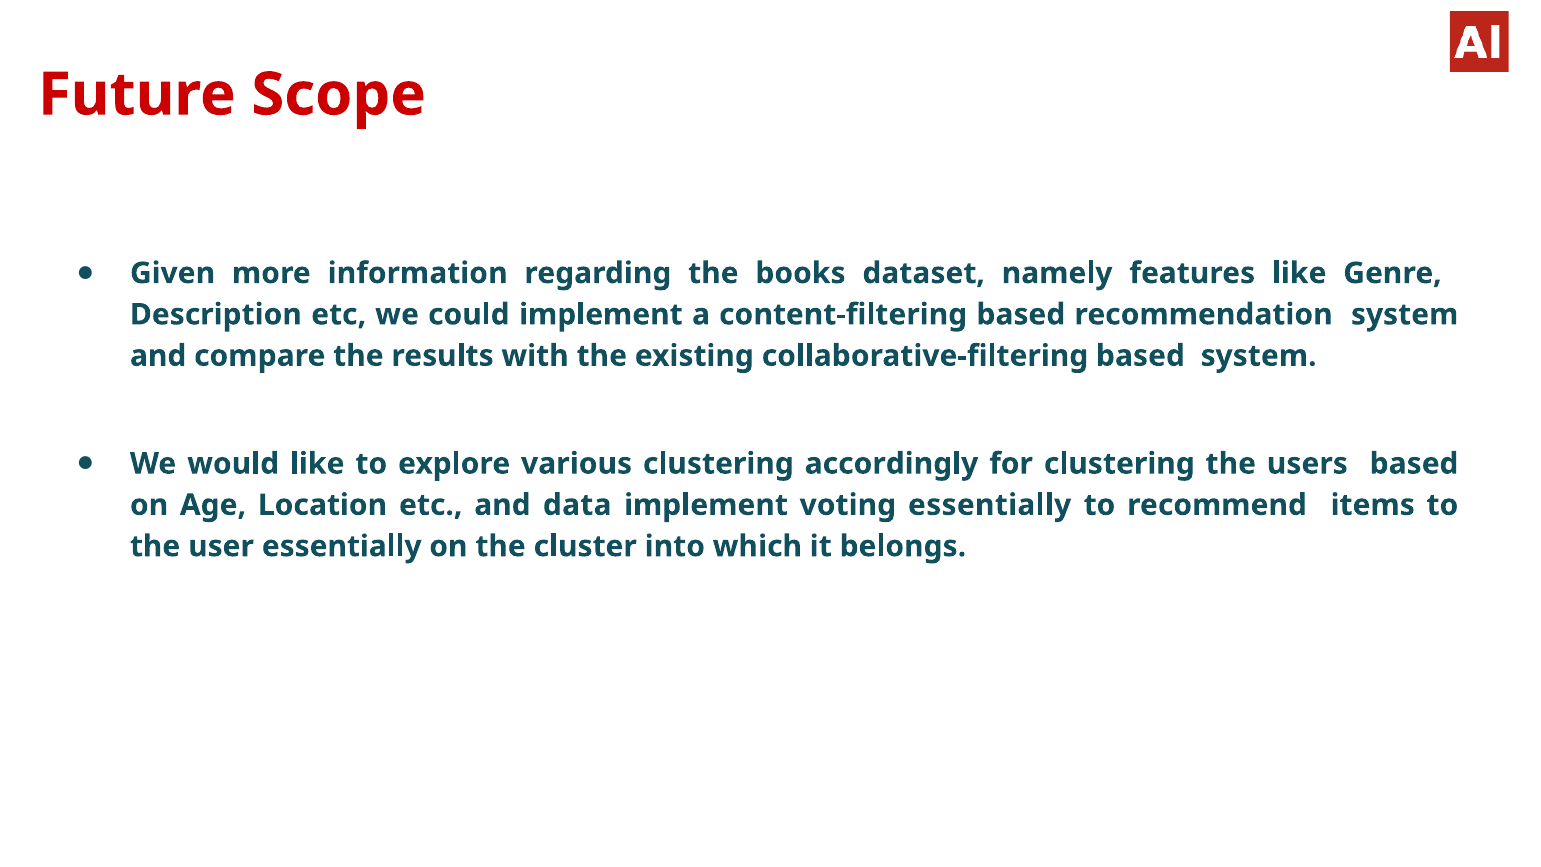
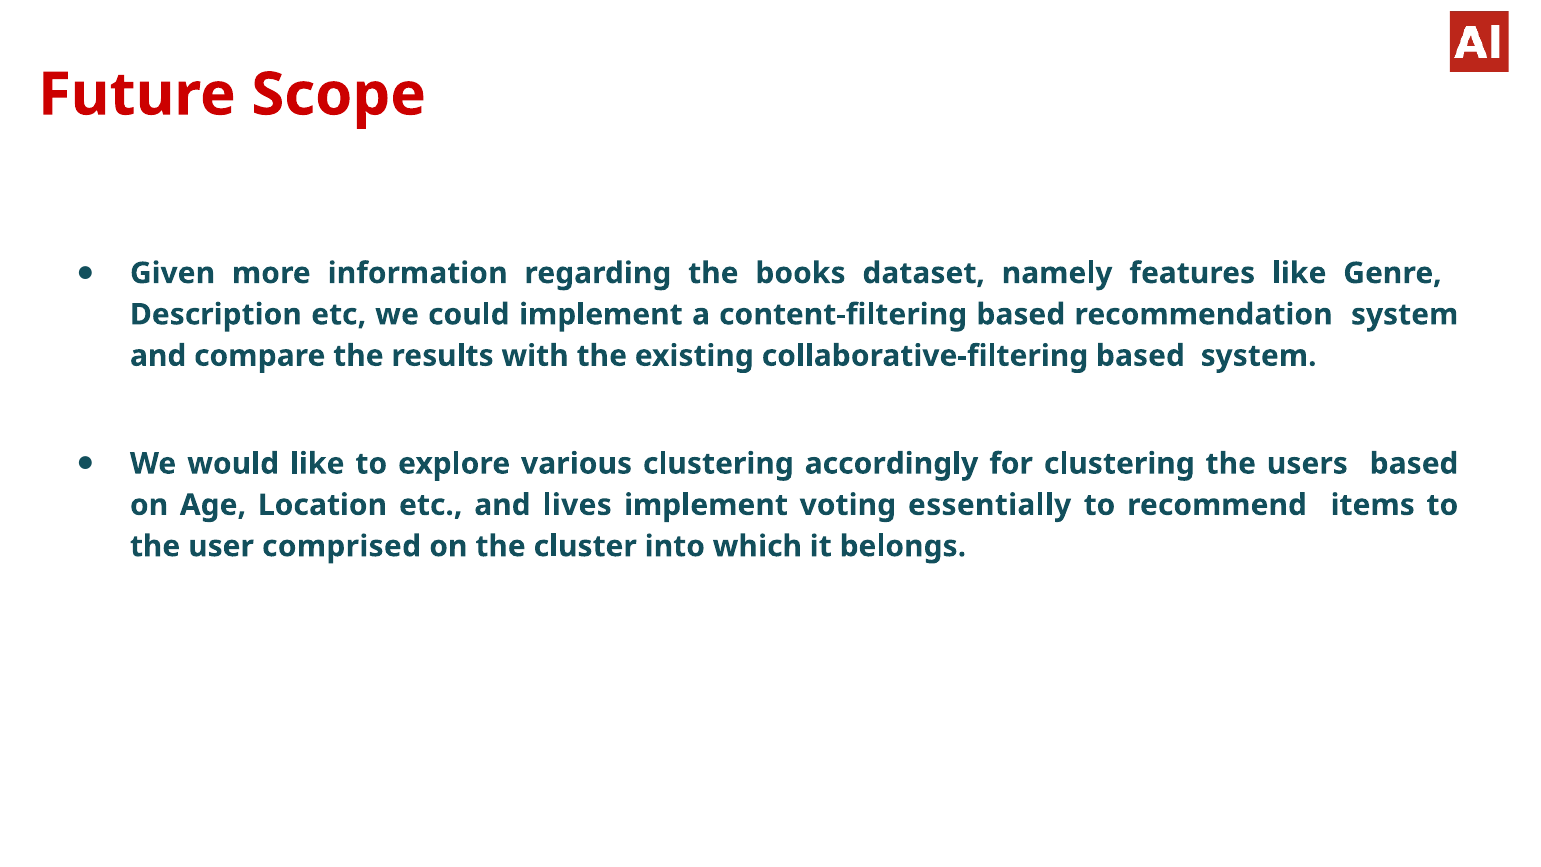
data: data -> lives (577, 505)
user essentially: essentially -> comprised (342, 546)
